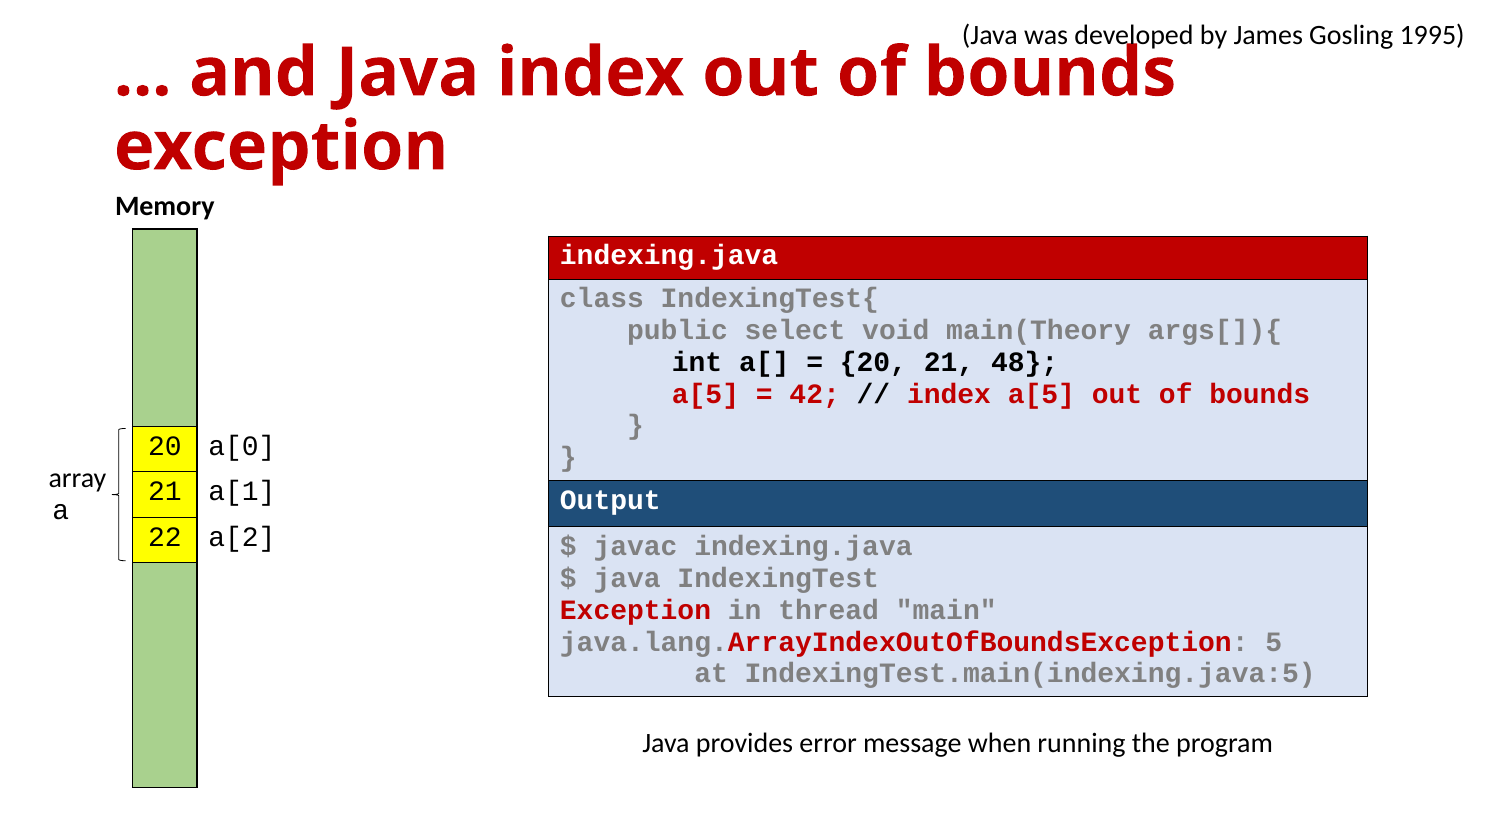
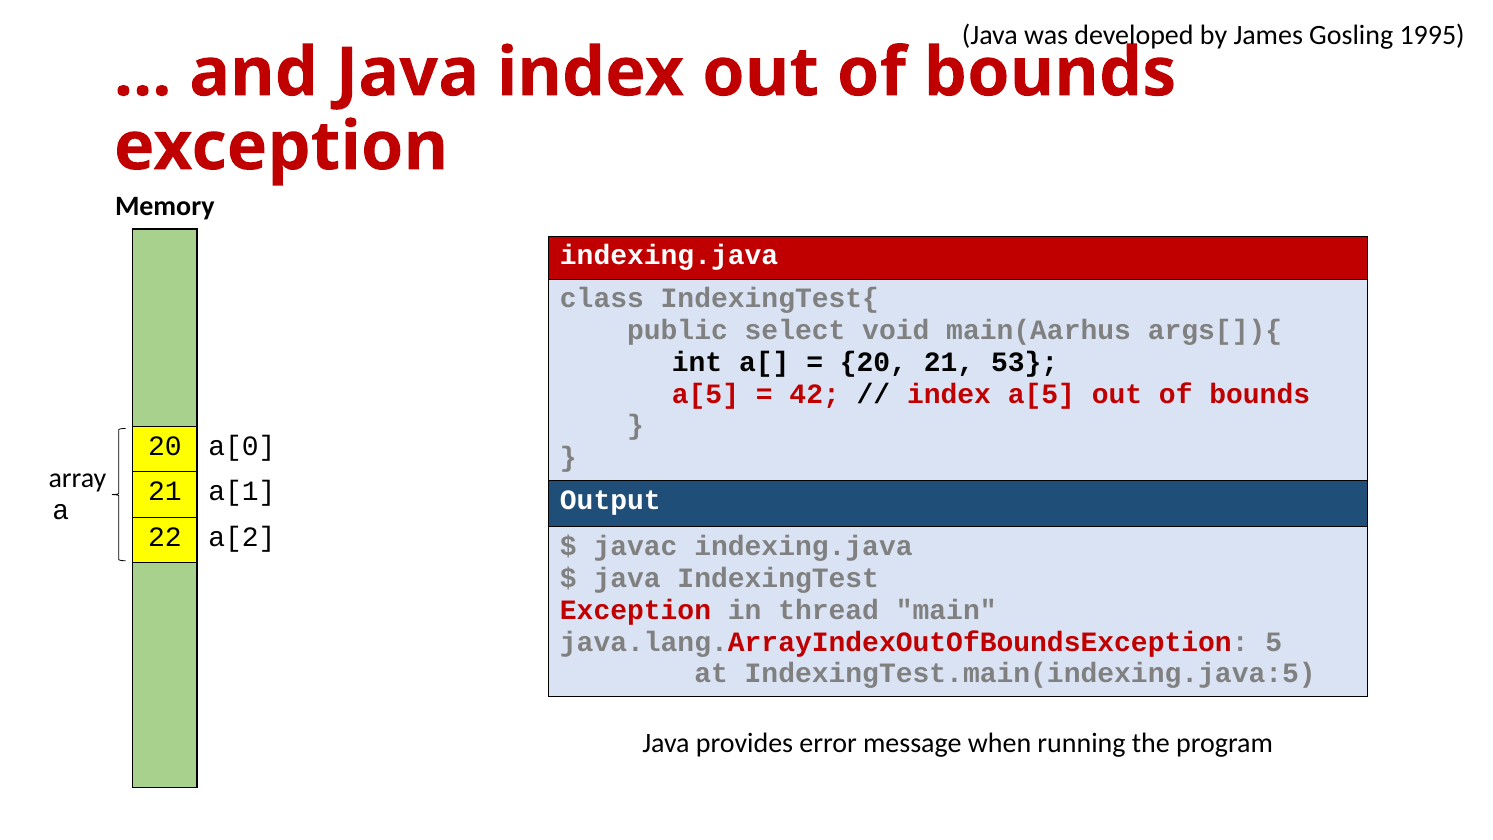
main(Theory: main(Theory -> main(Aarhus (1039, 330)
48: 48 -> 53 (1025, 362)
